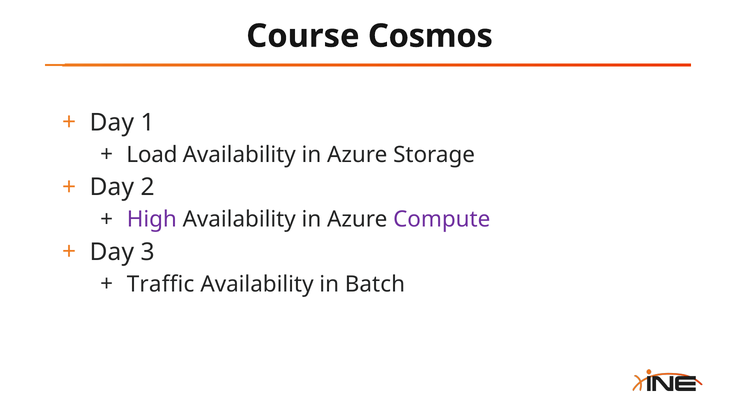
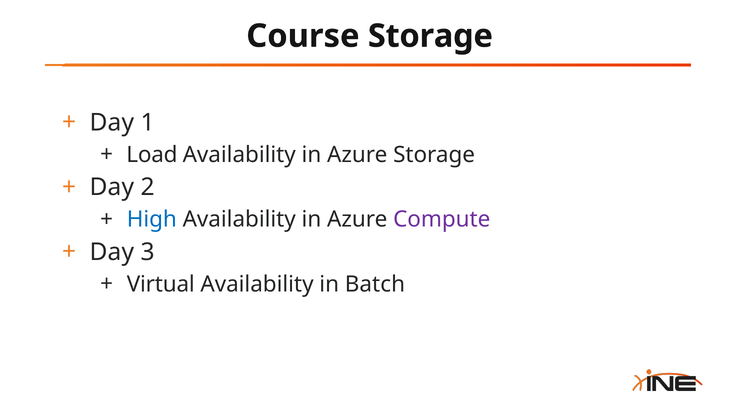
Course Cosmos: Cosmos -> Storage (430, 36)
High colour: purple -> blue (152, 219)
Traffic: Traffic -> Virtual (161, 284)
